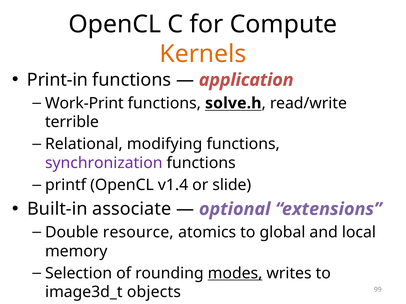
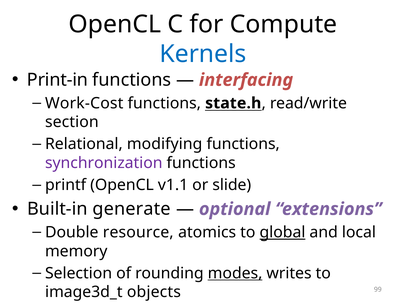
Kernels colour: orange -> blue (203, 54)
application: application -> interfacing (246, 80)
Work-Print: Work-Print -> Work-Cost (84, 103)
solve.h: solve.h -> state.h (233, 103)
terrible: terrible -> section (72, 122)
v1.4: v1.4 -> v1.1 (173, 185)
associate: associate -> generate (132, 209)
global underline: none -> present (282, 233)
